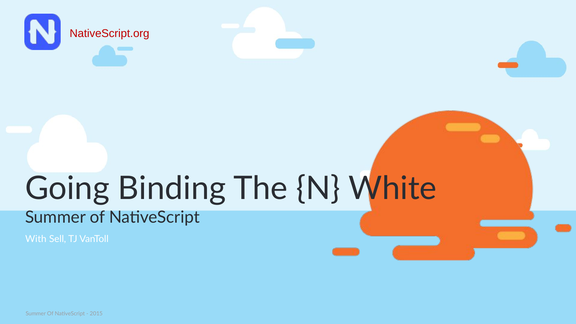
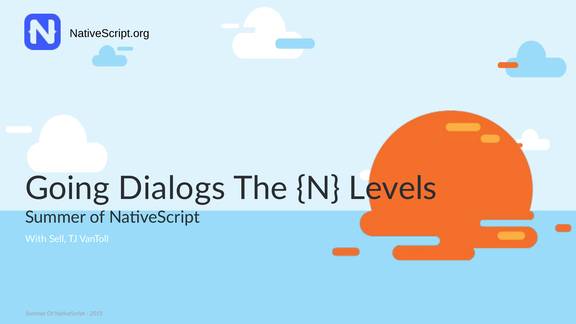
NativeScript.org colour: red -> black (110, 34)
Binding: Binding -> Dialogs (172, 188)
White: White -> Levels (393, 188)
